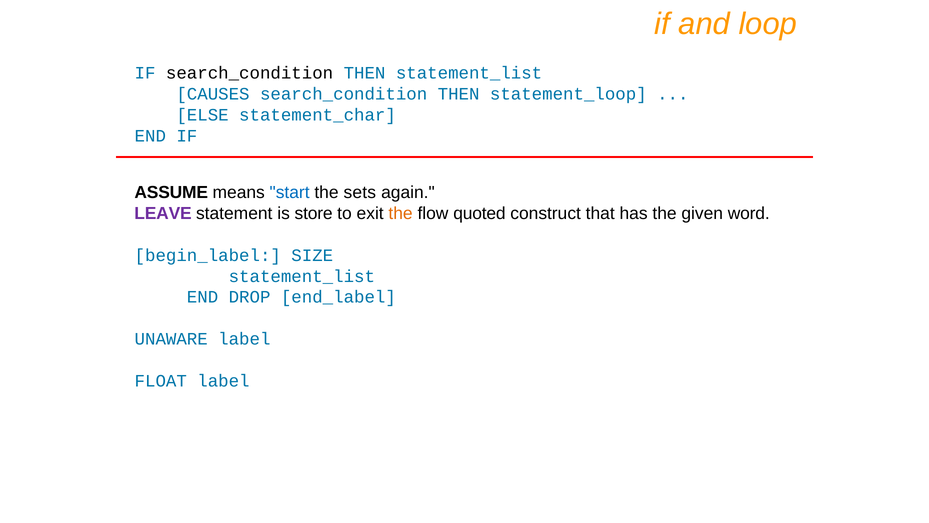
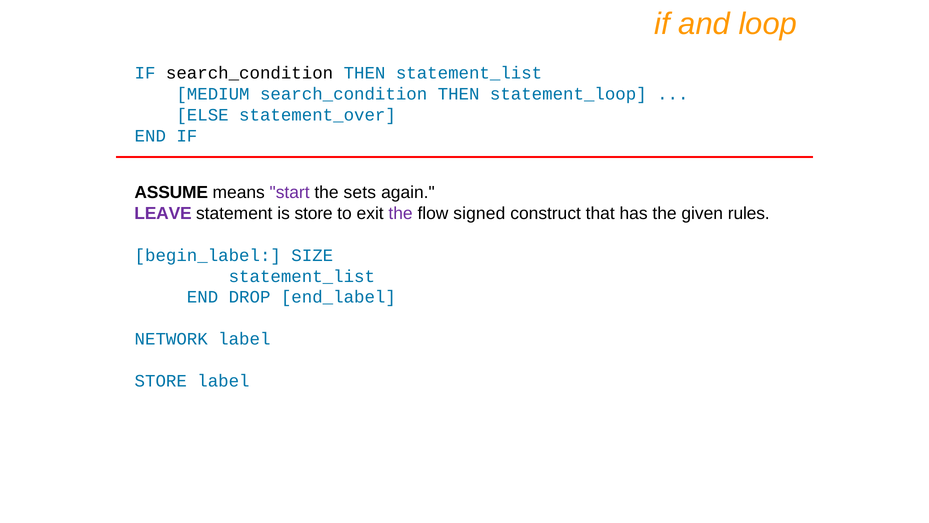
CAUSES: CAUSES -> MEDIUM (213, 94)
statement_char: statement_char -> statement_over (317, 115)
start colour: blue -> purple (290, 192)
the colour: orange -> purple (401, 213)
quoted: quoted -> signed (479, 213)
word: word -> rules (749, 213)
UNAWARE: UNAWARE -> NETWORK (171, 339)
FLOAT: FLOAT -> STORE (161, 381)
